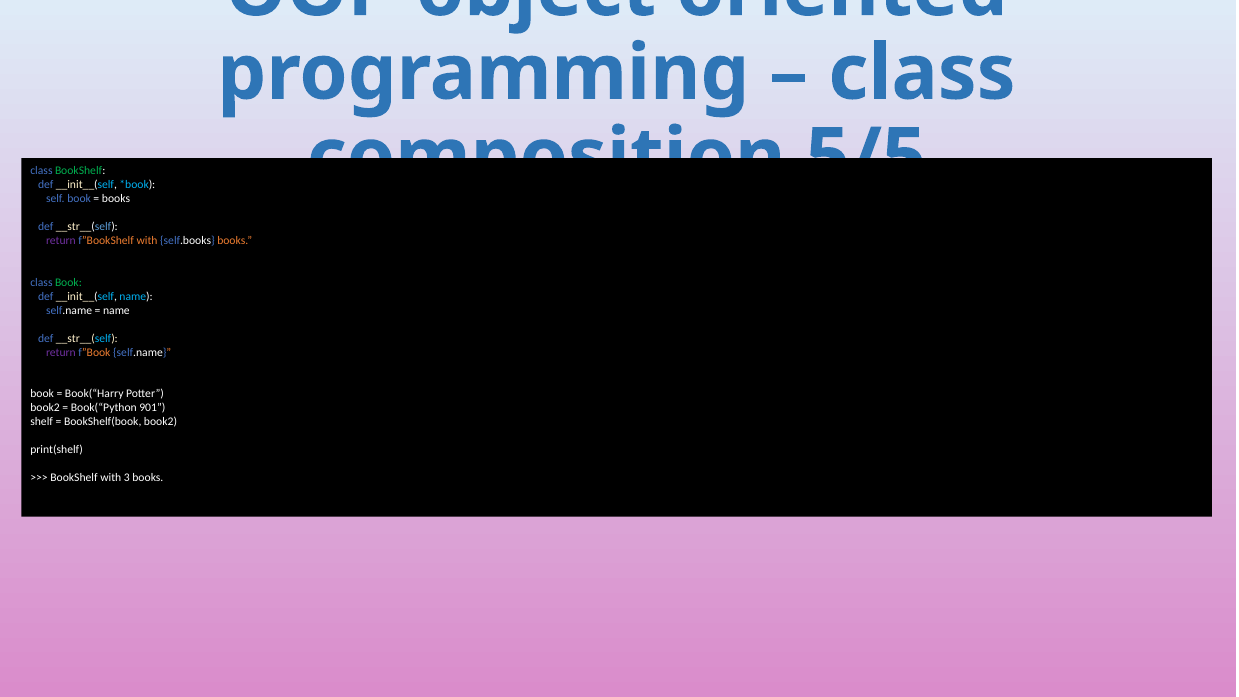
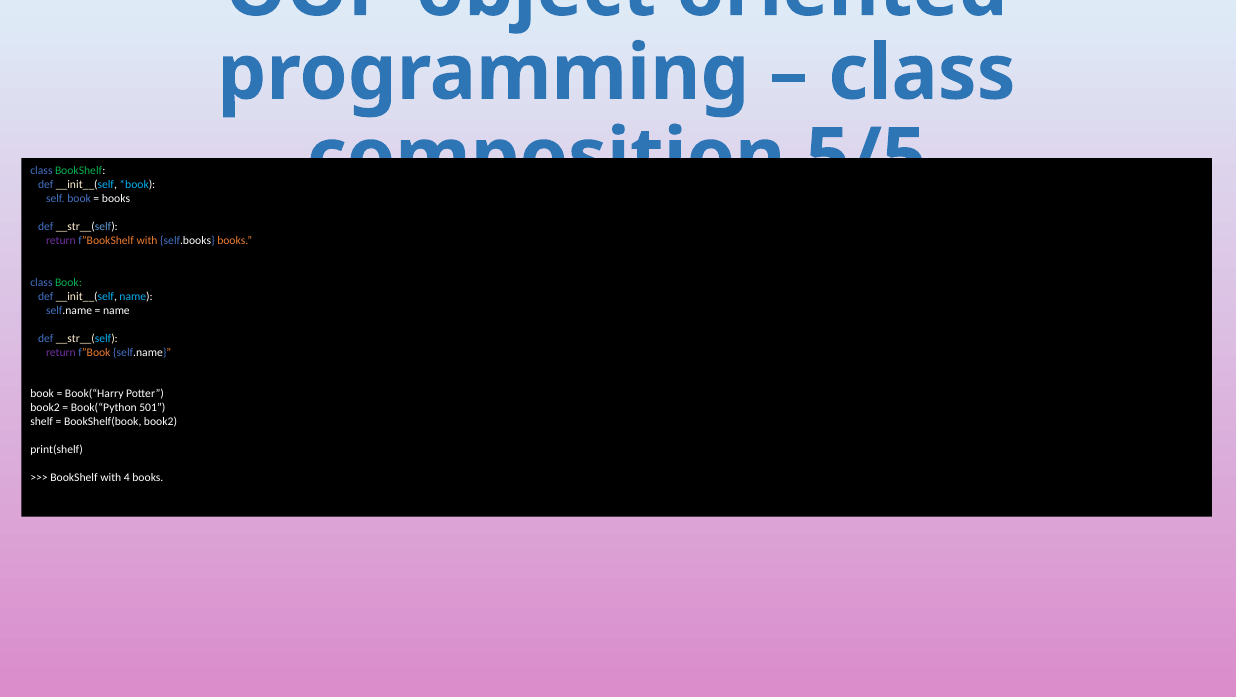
901: 901 -> 501 (152, 408)
3: 3 -> 4 (127, 478)
